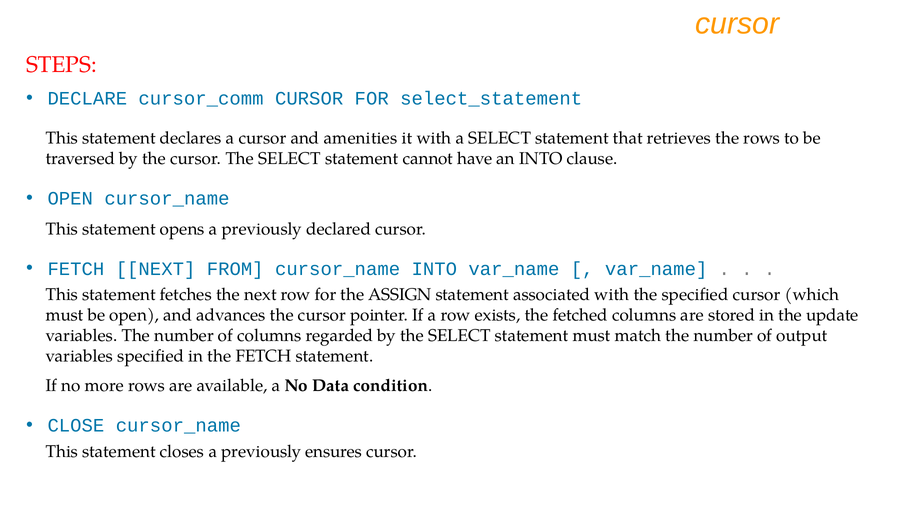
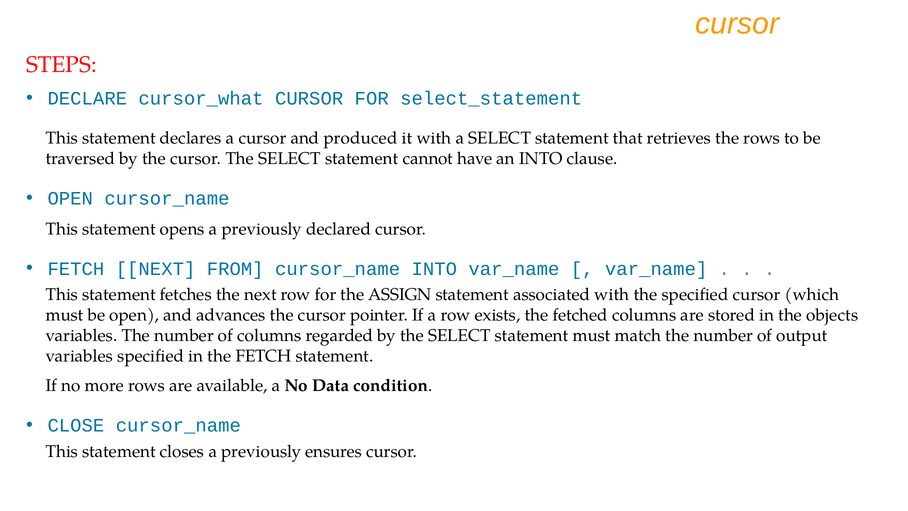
cursor_comm: cursor_comm -> cursor_what (201, 99)
amenities: amenities -> produced (361, 138)
update: update -> objects (832, 315)
